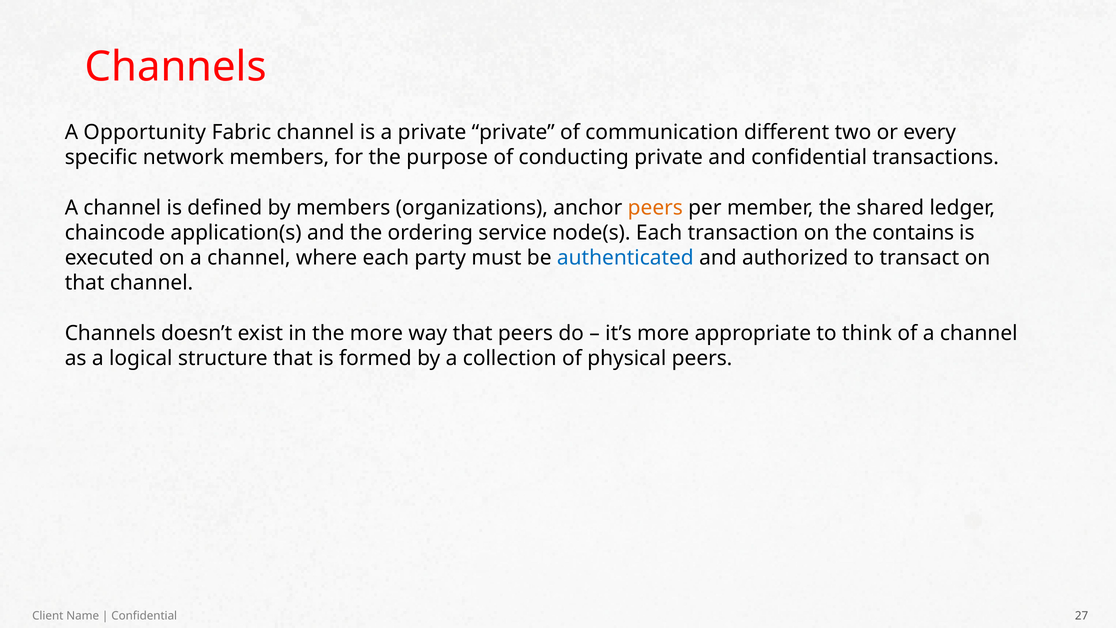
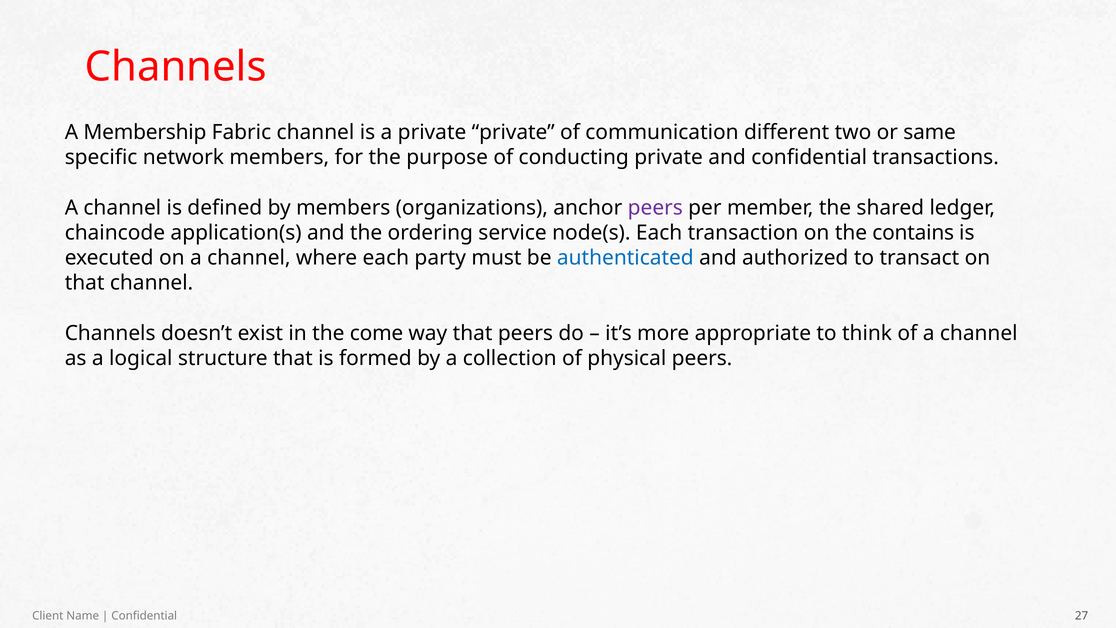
Opportunity: Opportunity -> Membership (145, 132)
every: every -> same (930, 132)
peers colour: orange -> purple (655, 208)
the more: more -> come (377, 333)
